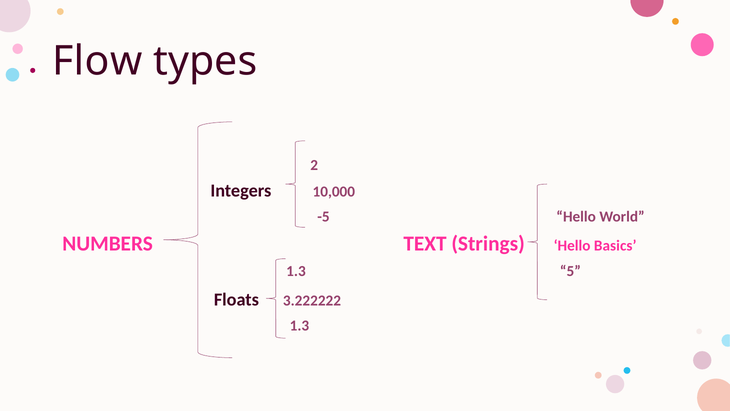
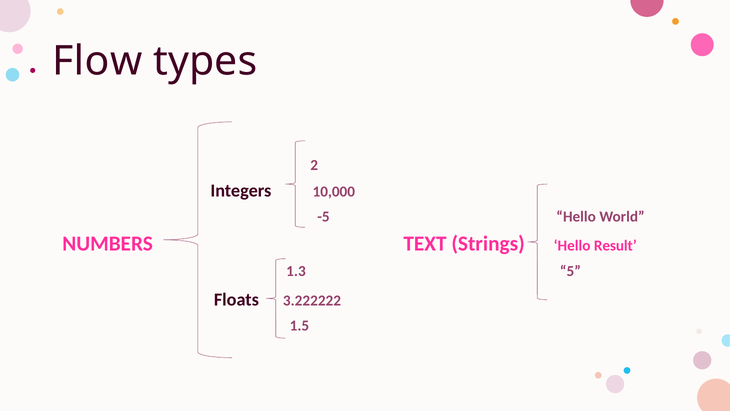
Basics: Basics -> Result (615, 246)
1.3: 1.3 -> 1.5 (299, 326)
